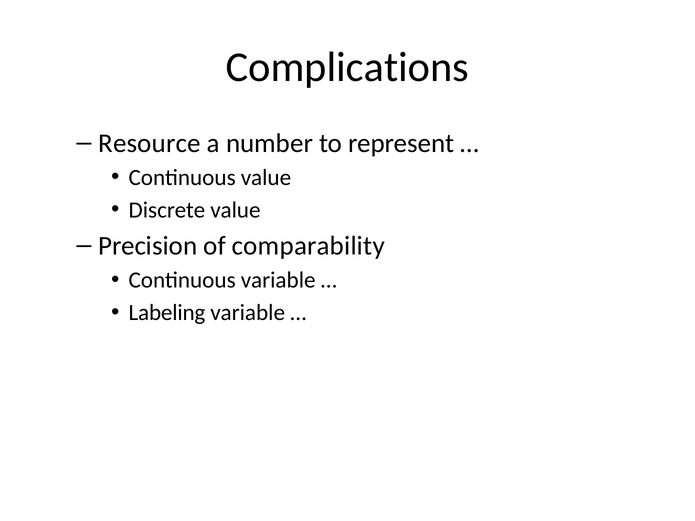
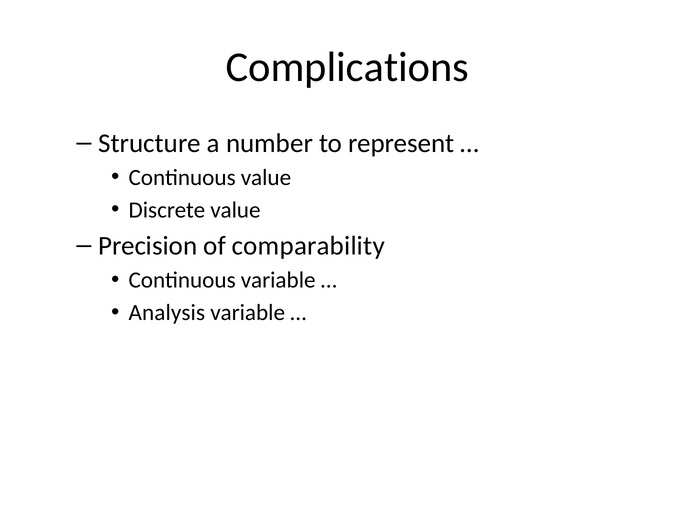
Resource: Resource -> Structure (150, 143)
Labeling: Labeling -> Analysis (167, 313)
